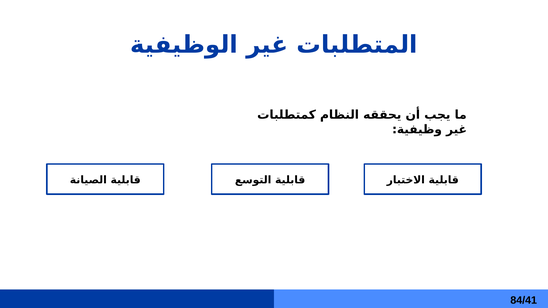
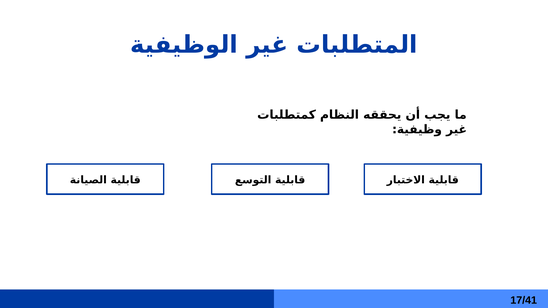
84/41: 84/41 -> 17/41 (524, 300)
